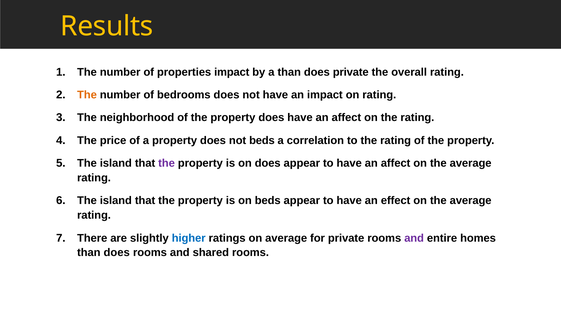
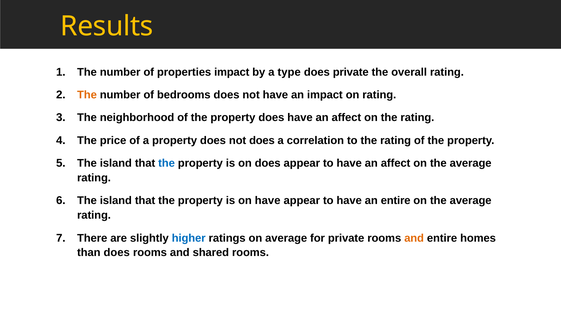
a than: than -> type (289, 72)
not beds: beds -> does (262, 141)
the colour: purple -> blue (167, 164)
on beds: beds -> have (268, 201)
an effect: effect -> entire (396, 201)
and colour: purple -> orange (414, 238)
